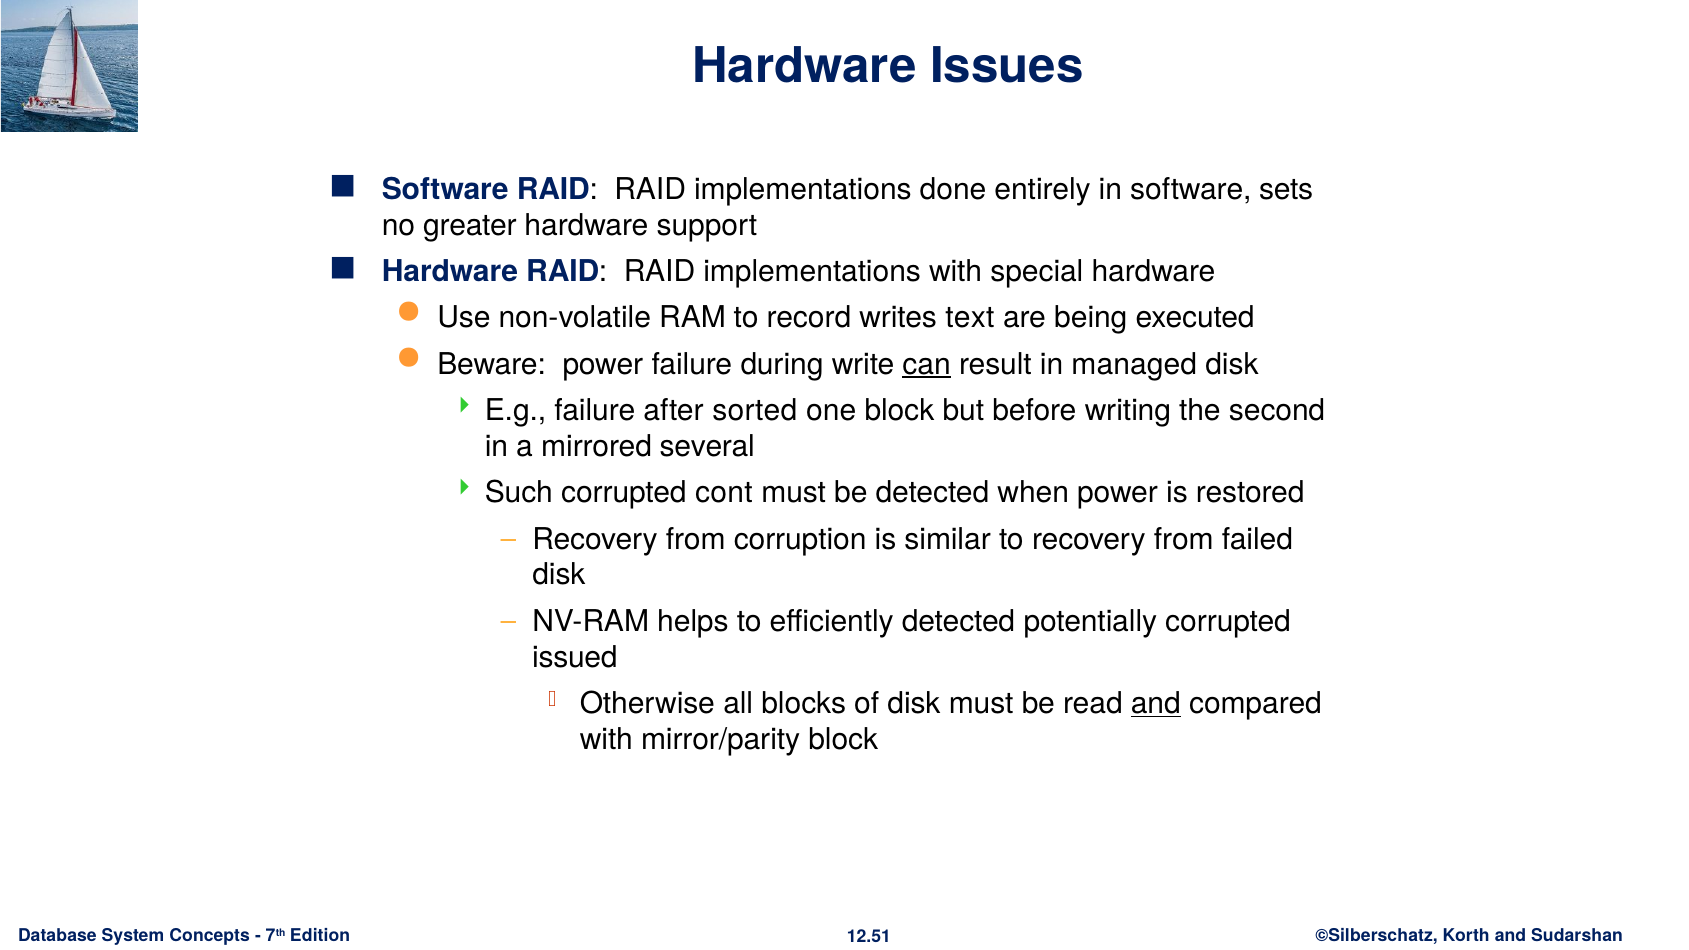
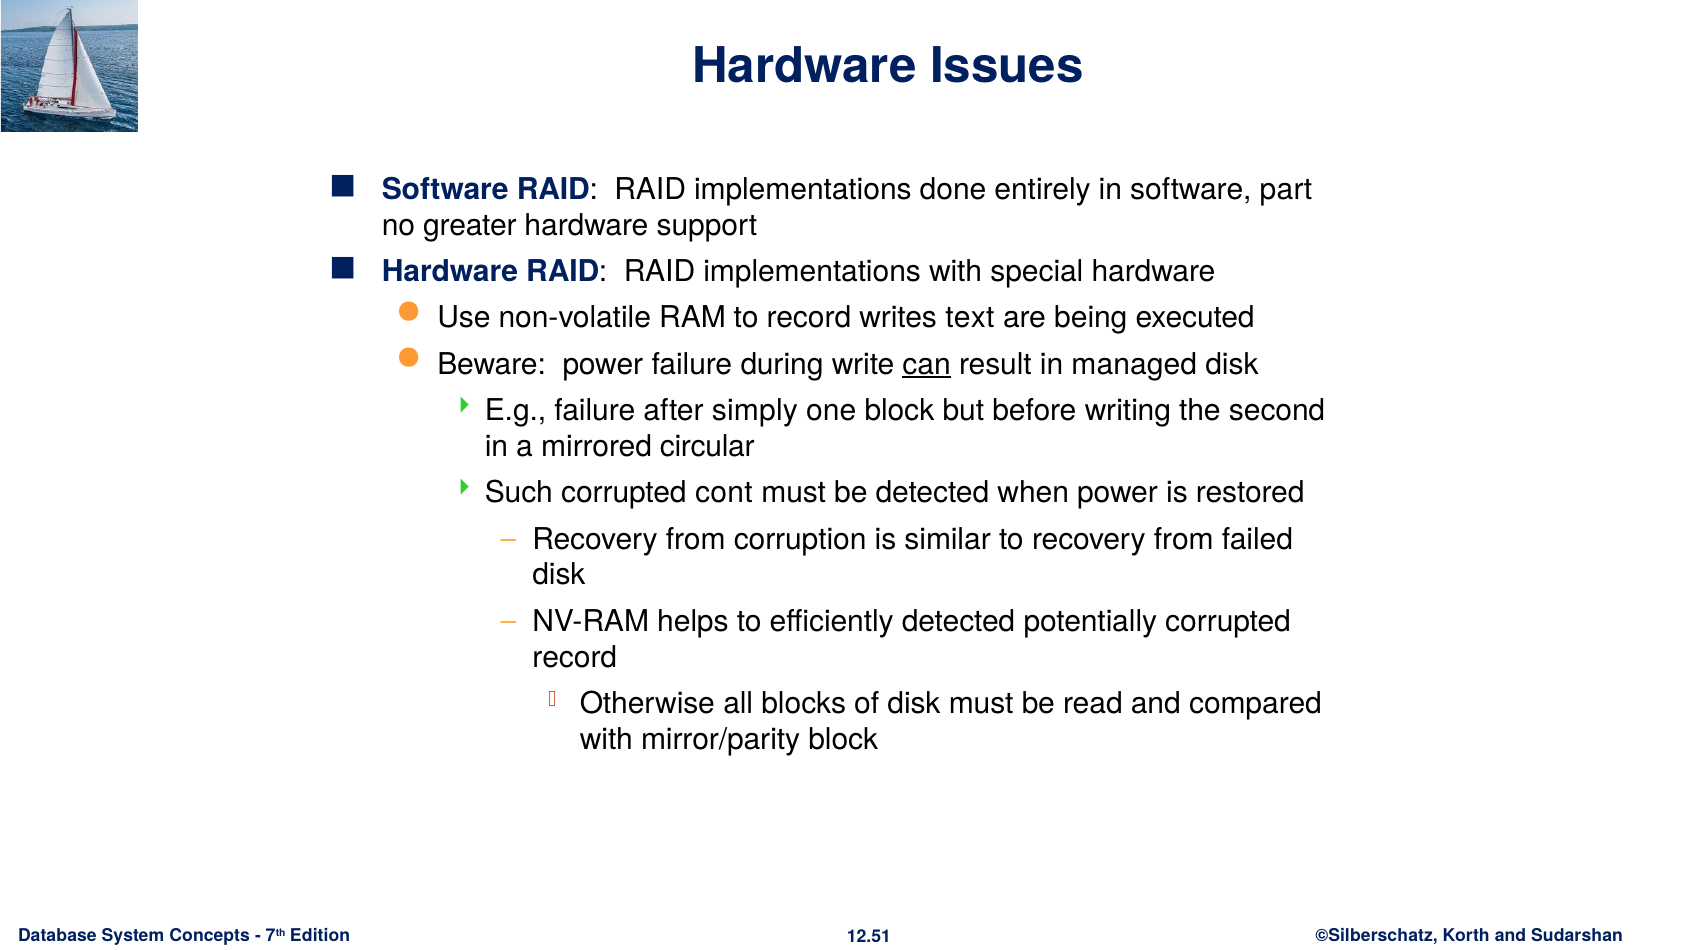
sets: sets -> part (1286, 189)
sorted: sorted -> simply (755, 411)
several: several -> circular (707, 447)
issued: issued -> record (575, 657)
and underline: present -> none (1156, 704)
